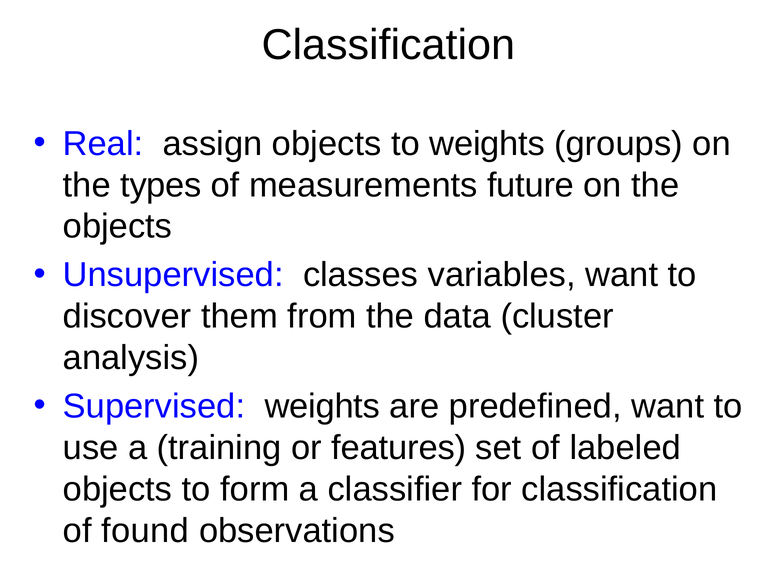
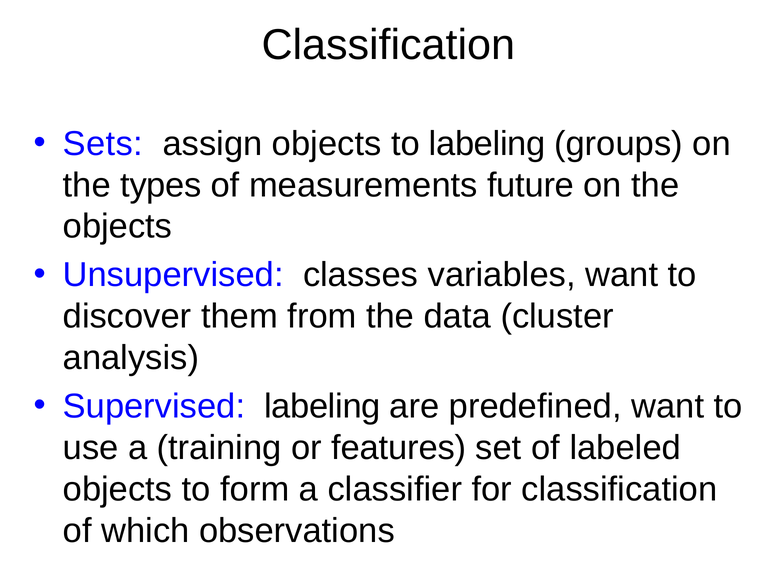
Real: Real -> Sets (103, 144)
to weights: weights -> labeling (487, 144)
Supervised weights: weights -> labeling (322, 406)
found: found -> which (145, 530)
